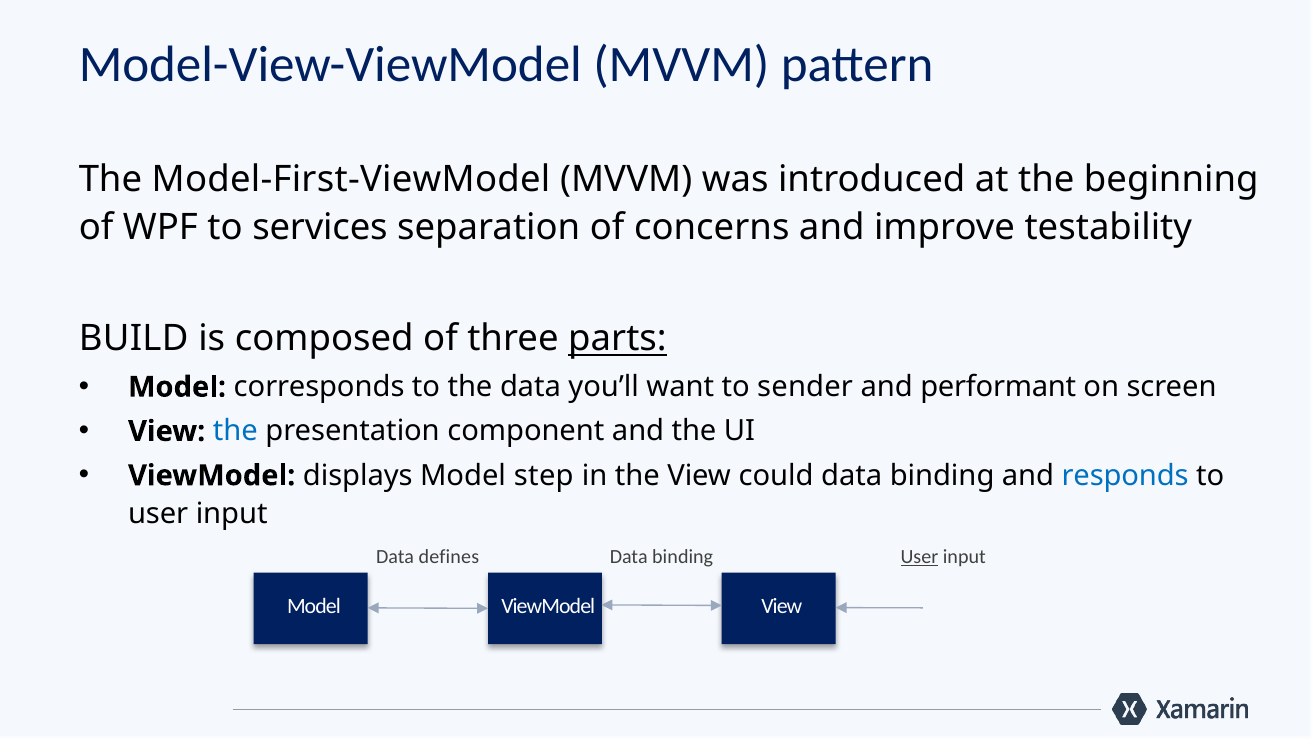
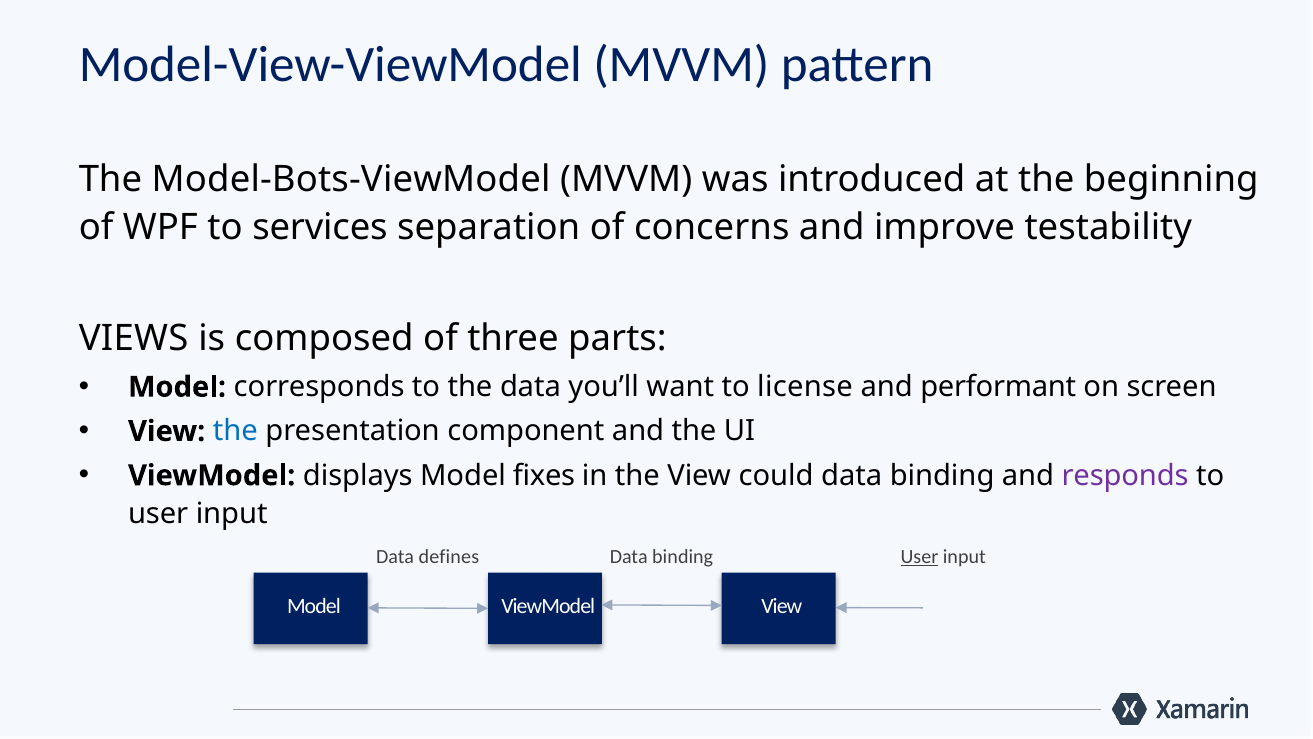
Model-First-ViewModel: Model-First-ViewModel -> Model-Bots-ViewModel (351, 180)
BUILD: BUILD -> VIEWS (134, 339)
parts underline: present -> none (617, 339)
sender: sender -> license (805, 387)
step: step -> fixes (544, 475)
responds colour: blue -> purple (1125, 475)
